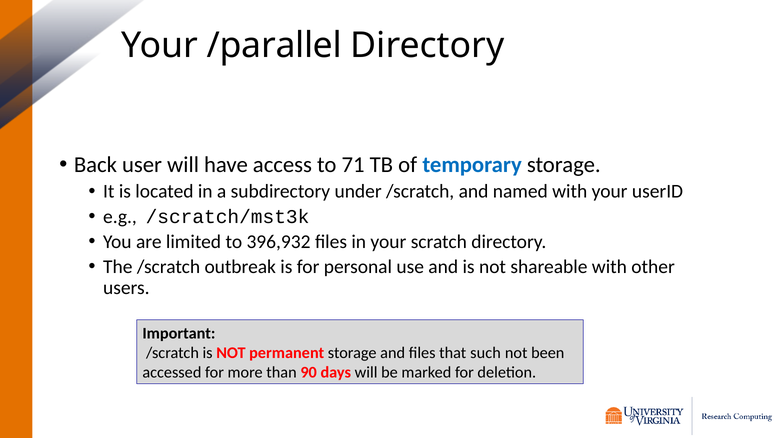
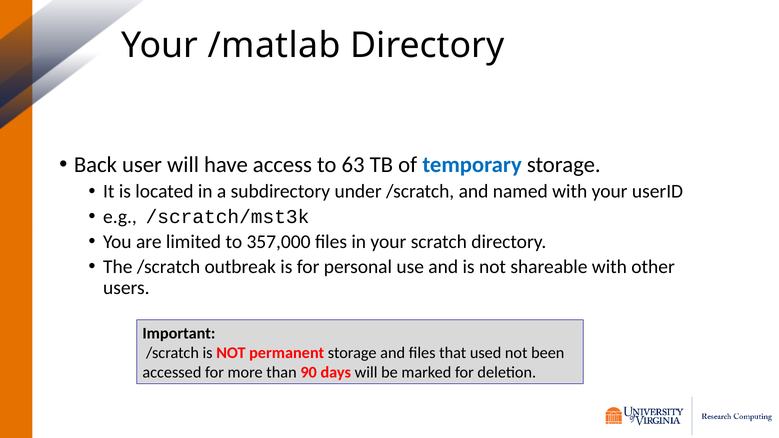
/parallel: /parallel -> /matlab (274, 45)
71: 71 -> 63 (353, 165)
396,932: 396,932 -> 357,000 (279, 242)
such: such -> used (486, 353)
